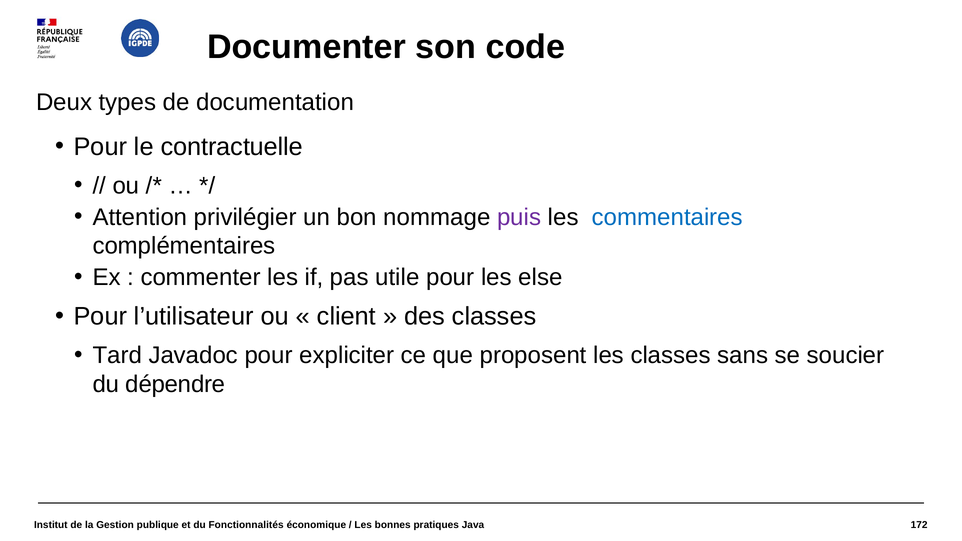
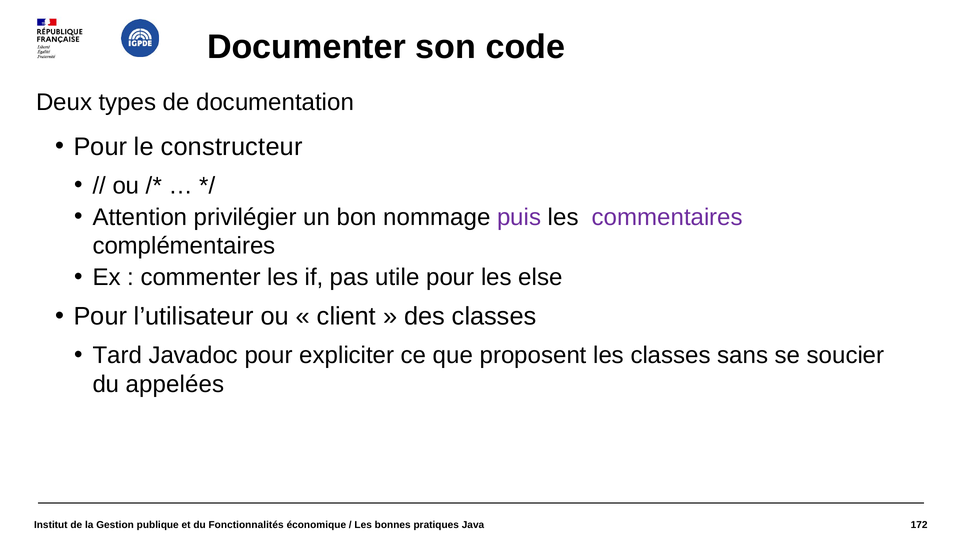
contractuelle: contractuelle -> constructeur (232, 147)
commentaires colour: blue -> purple (667, 217)
dépendre: dépendre -> appelées (175, 384)
